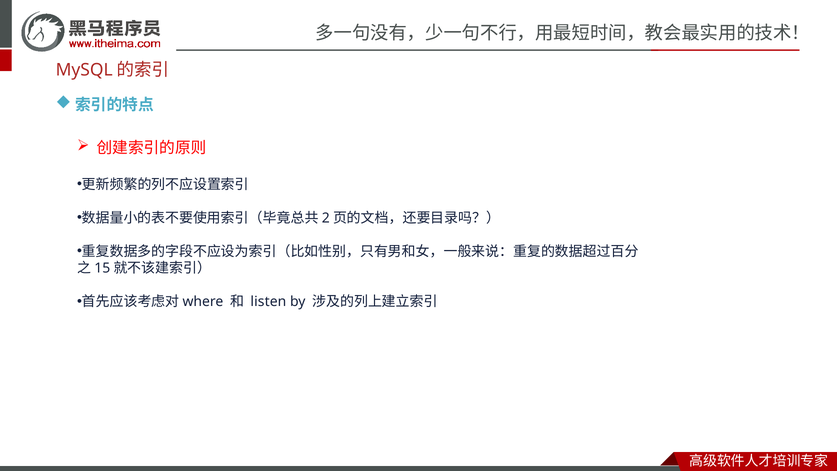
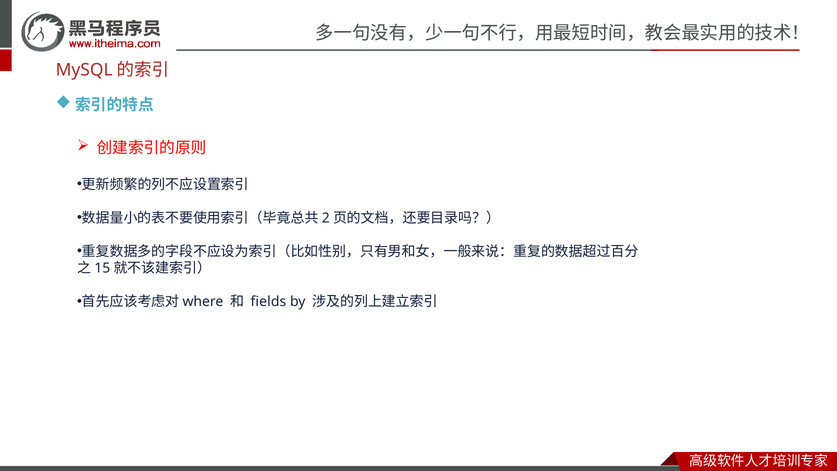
listen: listen -> fields (268, 302)
